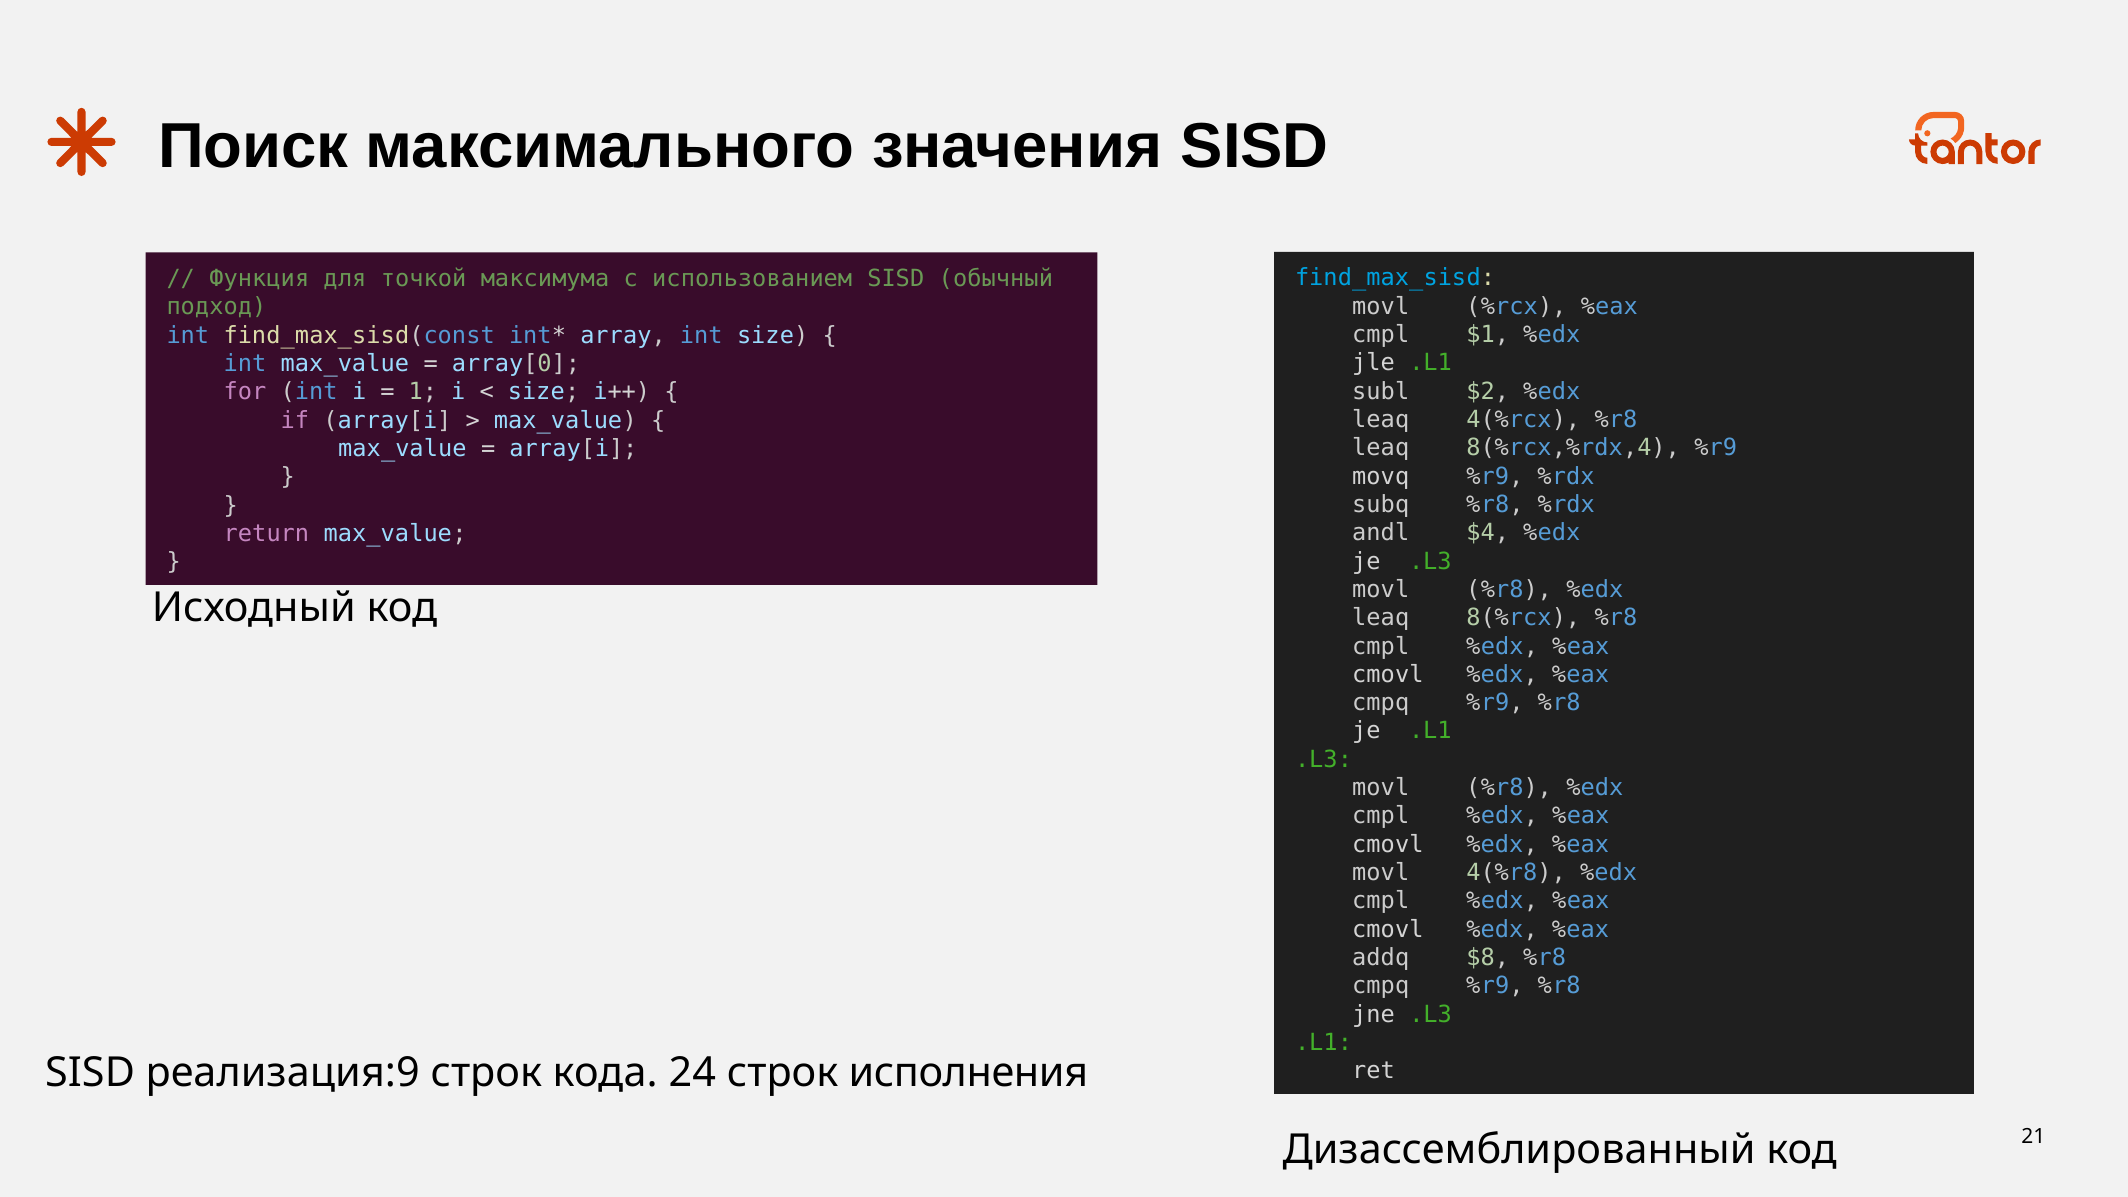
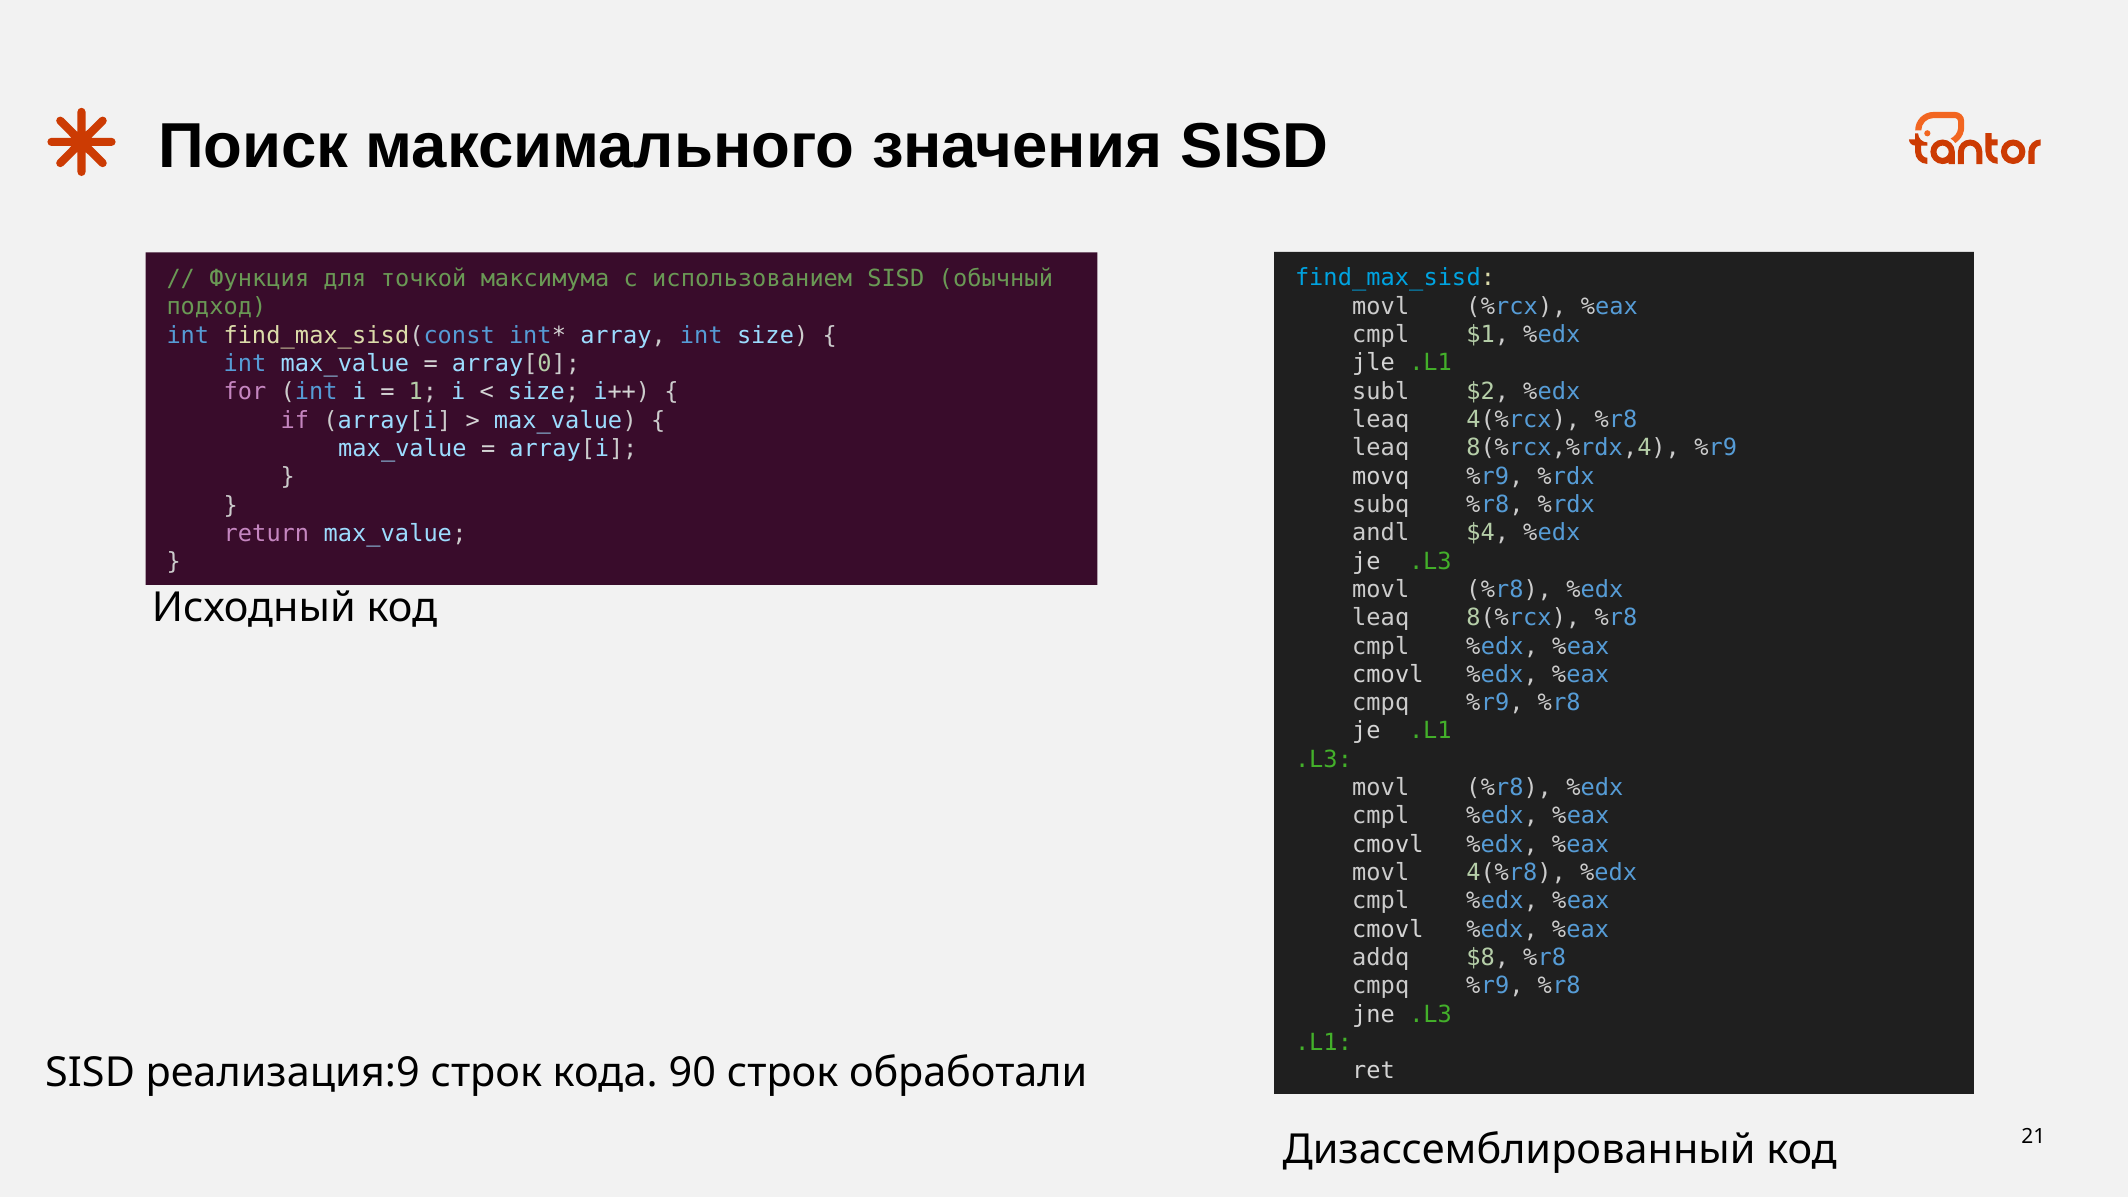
24: 24 -> 90 (692, 1073)
исполнения: исполнения -> обработали (968, 1073)
